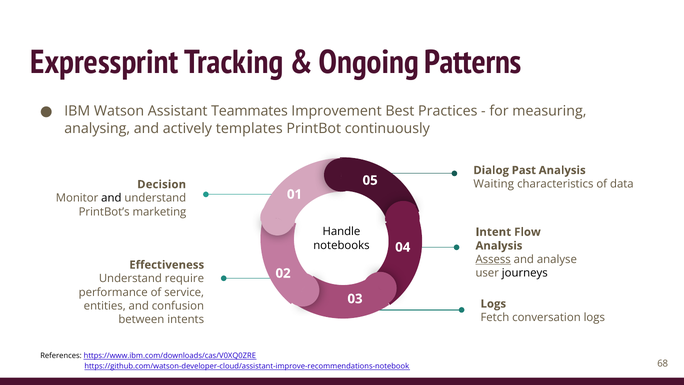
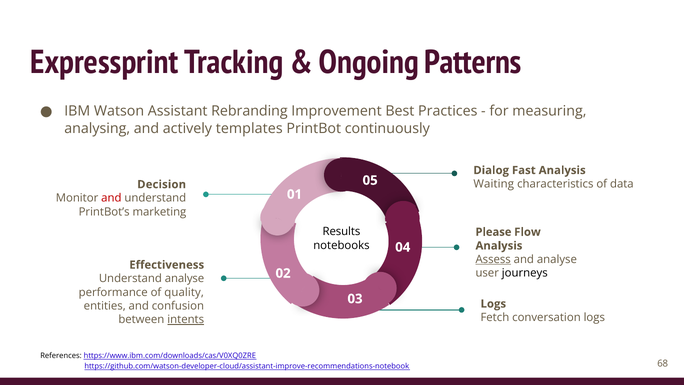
Teammates: Teammates -> Rebranding (249, 111)
Past: Past -> Fast (524, 170)
and colour: black -> red (111, 198)
Intent: Intent -> Please (493, 232)
Handle: Handle -> Results (341, 231)
Understand require: require -> analyse (184, 278)
service: service -> quality (184, 292)
intents underline: none -> present (186, 319)
